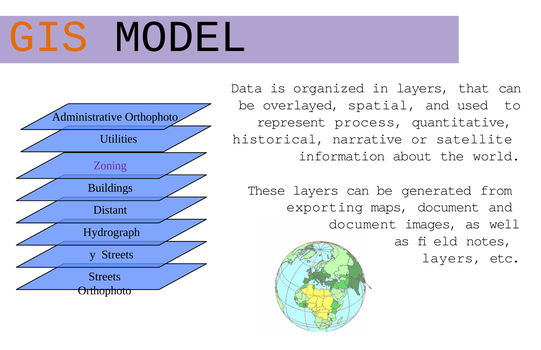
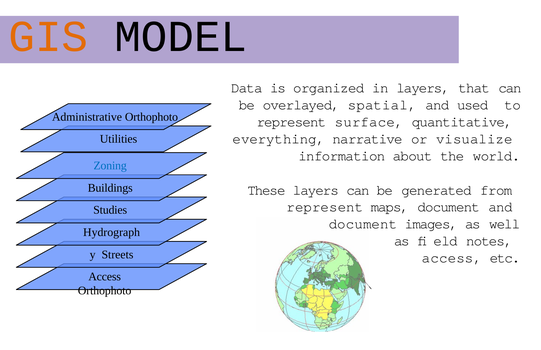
process: process -> surface (369, 122)
historical: historical -> everything (279, 139)
satellite: satellite -> visualize (474, 139)
Zoning colour: purple -> blue (110, 166)
exporting: exporting -> represent (325, 207)
Distant: Distant -> Studies (110, 210)
layers: layers -> access (452, 258)
Streets: Streets -> Access (105, 277)
